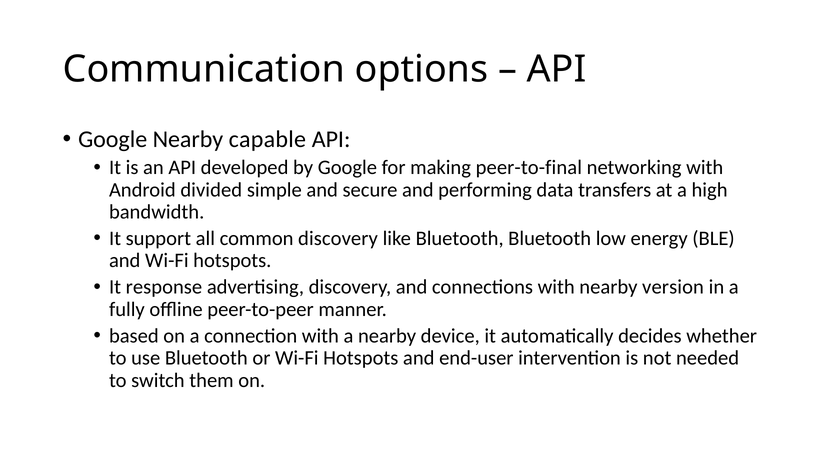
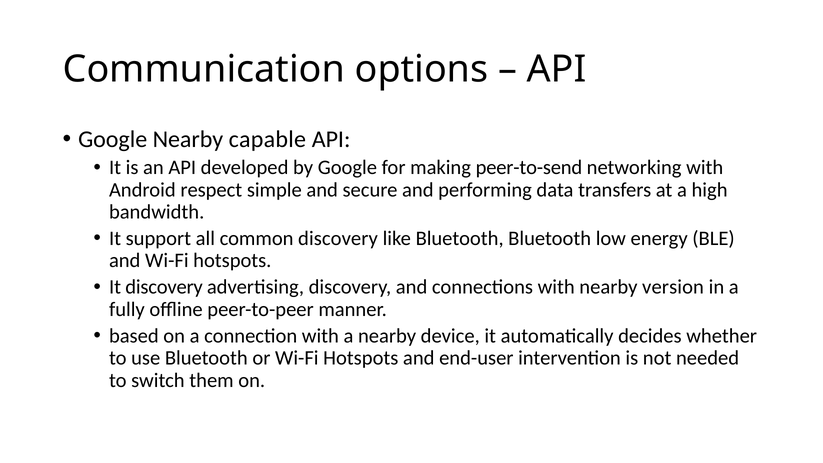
peer-to-final: peer-to-final -> peer-to-send (529, 168)
divided: divided -> respect (211, 190)
It response: response -> discovery (164, 287)
